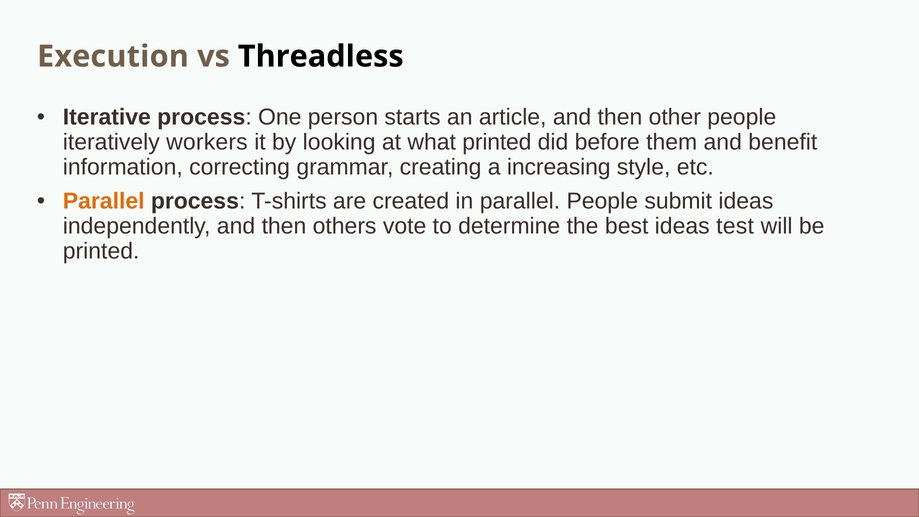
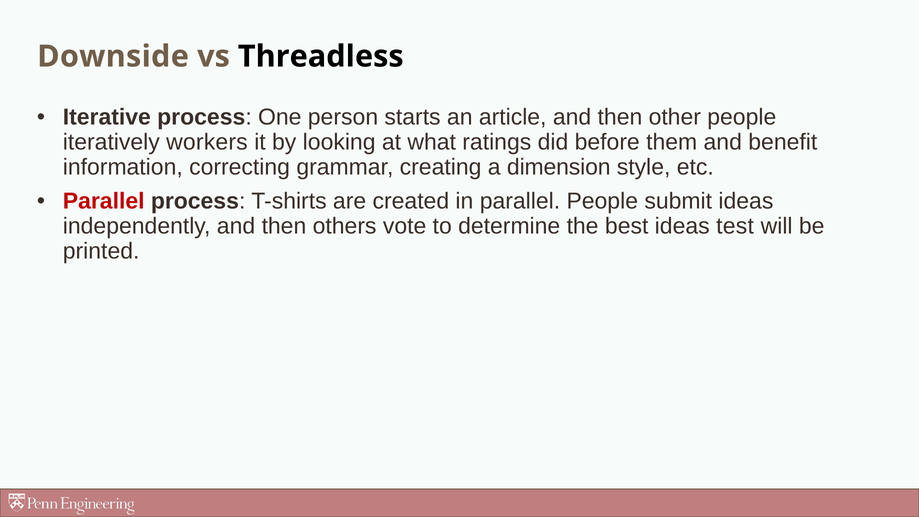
Execution: Execution -> Downside (113, 56)
what printed: printed -> ratings (497, 142)
increasing: increasing -> dimension (559, 167)
Parallel colour: orange -> red (104, 201)
